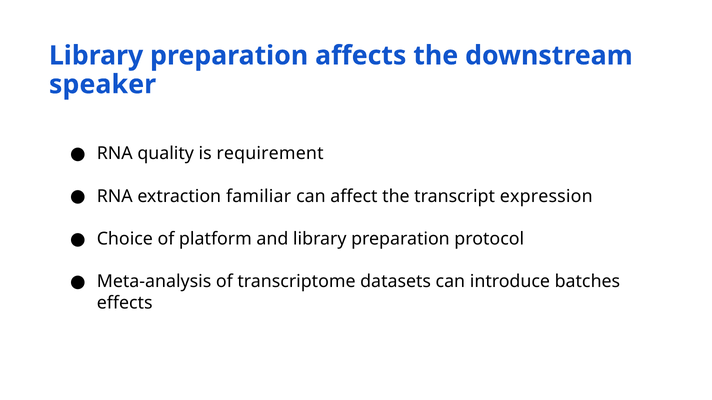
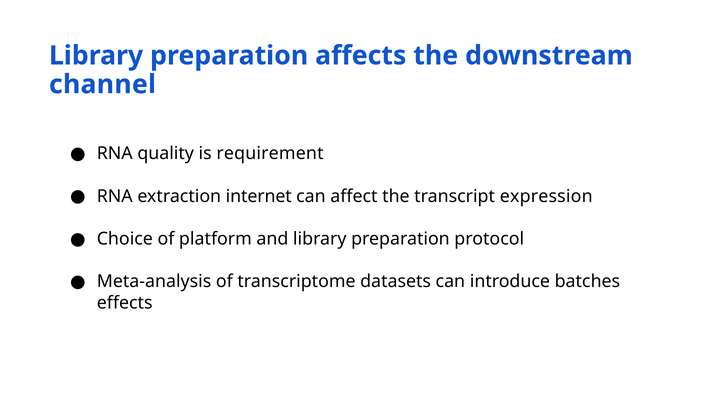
speaker: speaker -> channel (102, 85)
familiar: familiar -> internet (259, 197)
